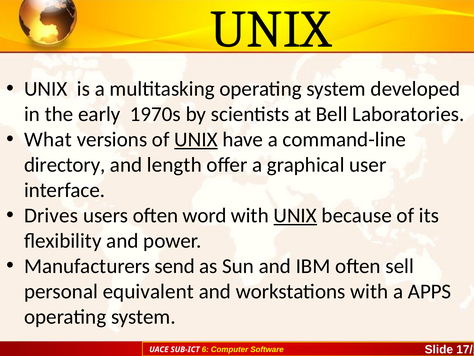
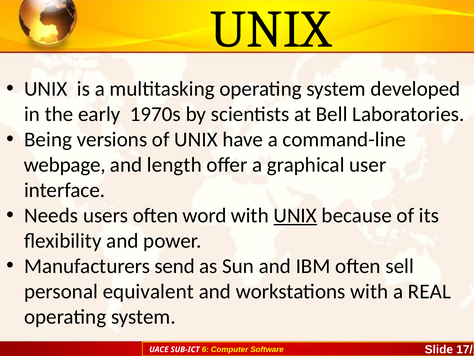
What: What -> Being (48, 139)
UNIX underline: present -> none (196, 139)
directory: directory -> webpage (65, 165)
Drives: Drives -> Needs (51, 215)
APPS: APPS -> REAL (429, 291)
